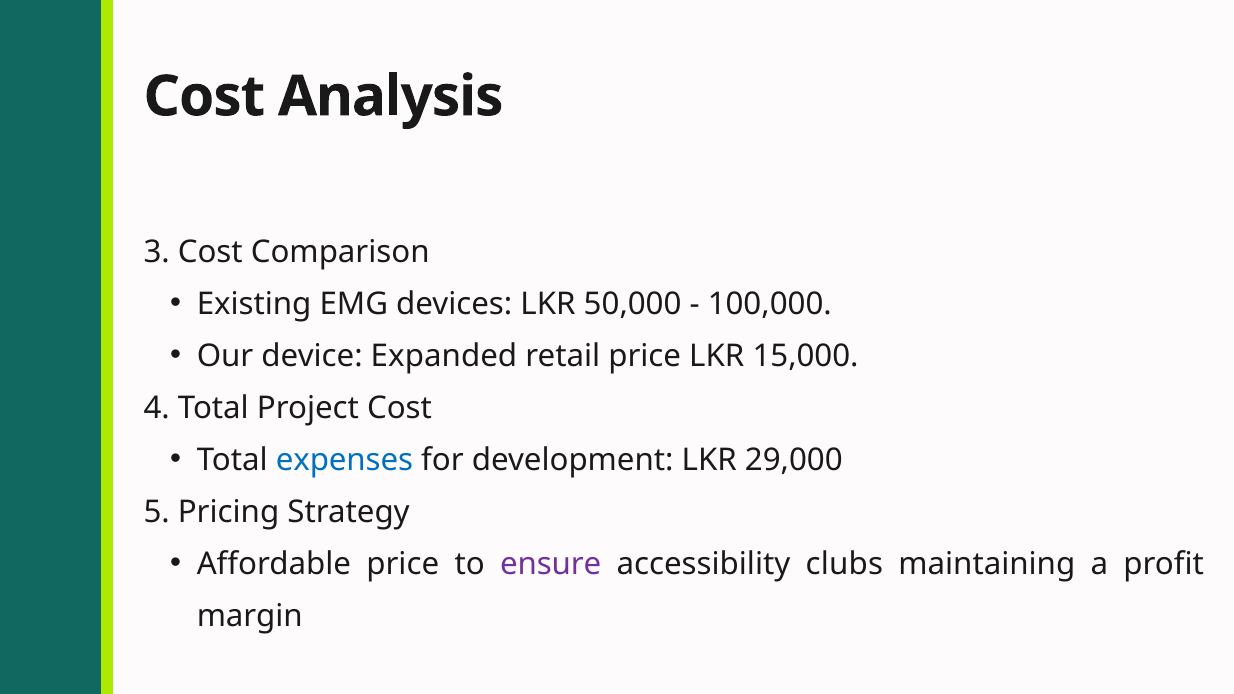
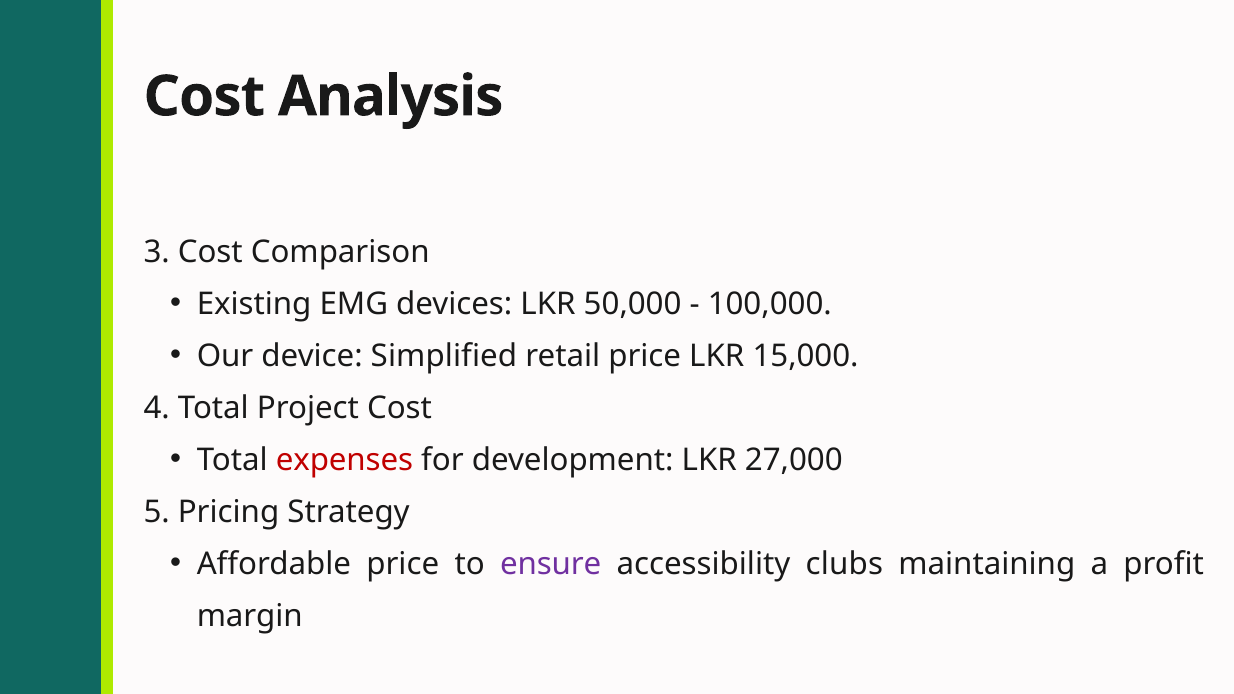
Expanded: Expanded -> Simplified (444, 356)
expenses colour: blue -> red (344, 460)
29,000: 29,000 -> 27,000 (794, 460)
